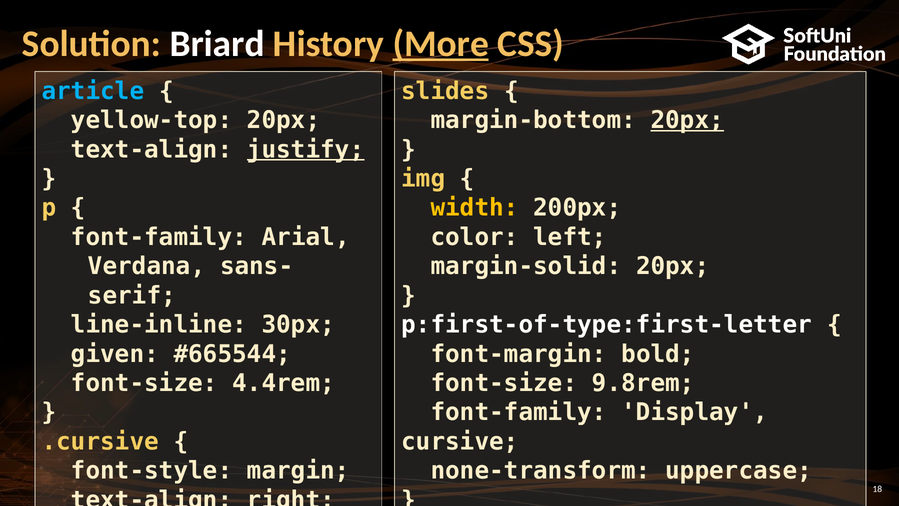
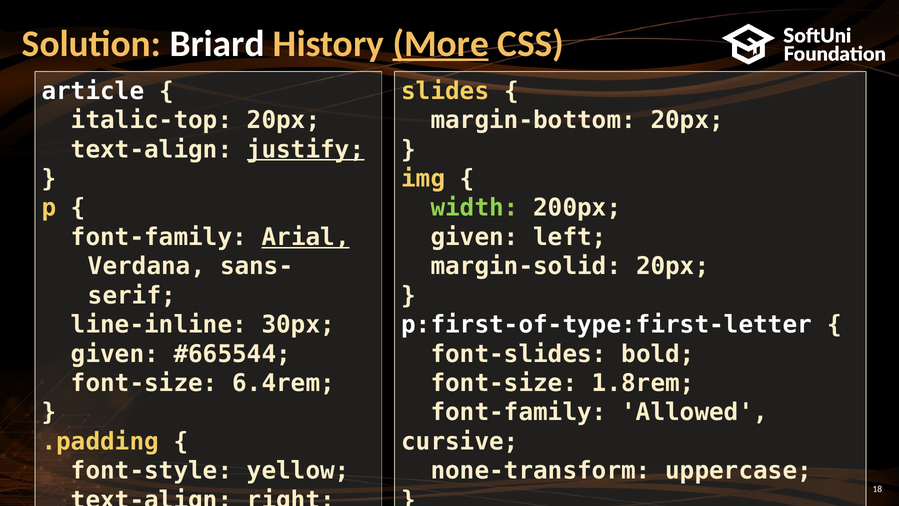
article colour: light blue -> white (93, 91)
yellow-top: yellow-top -> italic-top (152, 120)
20px underline: present -> none (687, 120)
width colour: yellow -> light green (475, 208)
Arial underline: none -> present (306, 237)
color: color -> given (475, 237)
font-margin: font-margin -> font-slides (519, 354)
4.4rem: 4.4rem -> 6.4rem (284, 383)
9.8rem: 9.8rem -> 1.8rem (643, 383)
Display: Display -> Allowed (695, 412)
.cursive: .cursive -> .padding (100, 441)
margin: margin -> yellow (298, 471)
